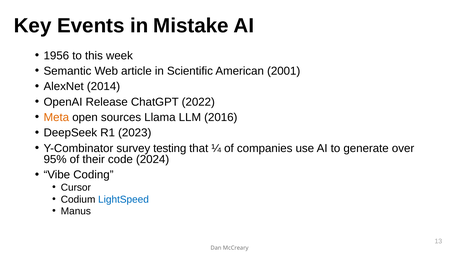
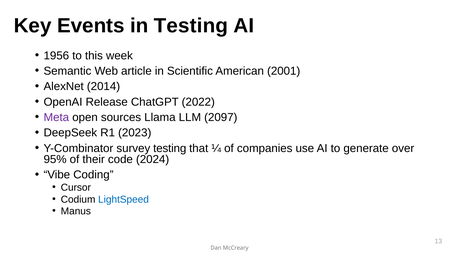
in Mistake: Mistake -> Testing (191, 26)
Meta colour: orange -> purple (56, 117)
2016: 2016 -> 2097 (221, 117)
